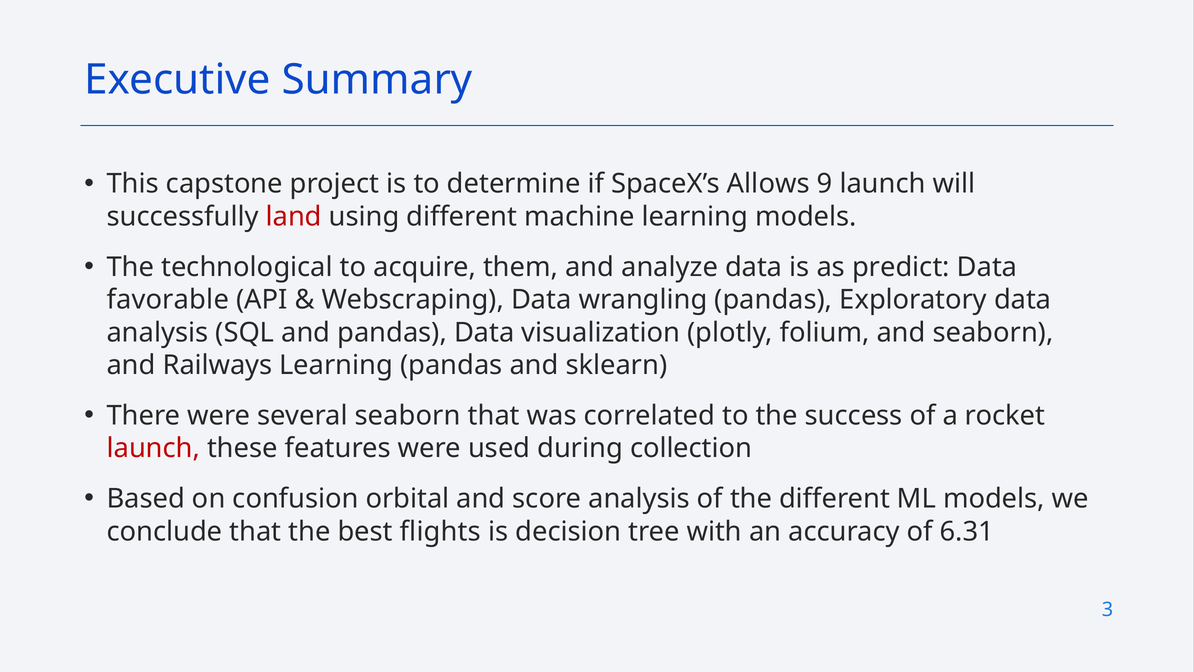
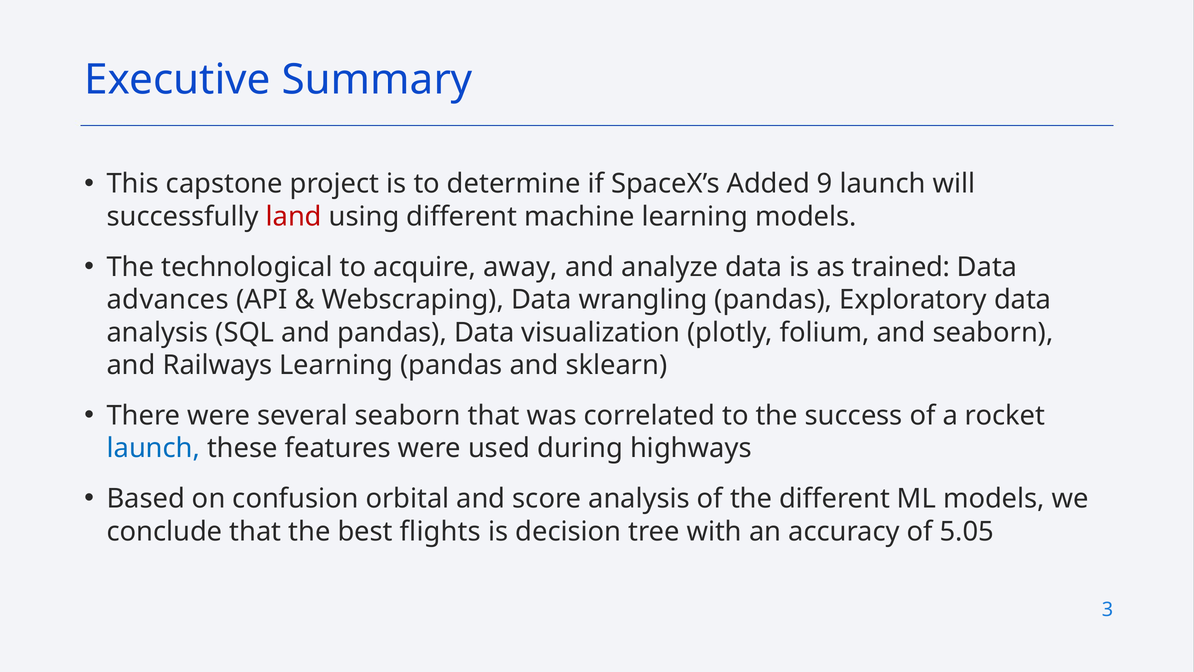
Allows: Allows -> Added (768, 184)
them: them -> away (520, 267)
predict: predict -> trained (901, 267)
favorable: favorable -> advances (168, 300)
launch colour: red -> blue (153, 448)
collection: collection -> highways (691, 448)
6.31: 6.31 -> 5.05 (967, 531)
